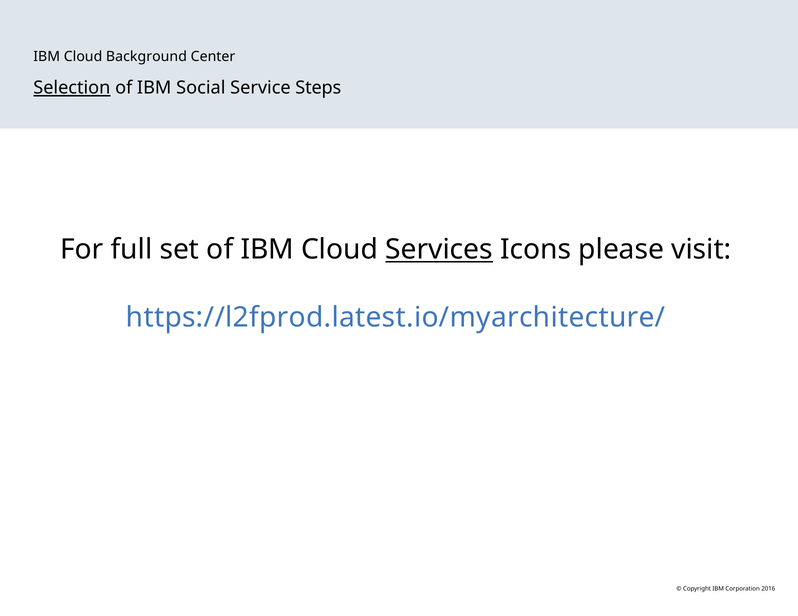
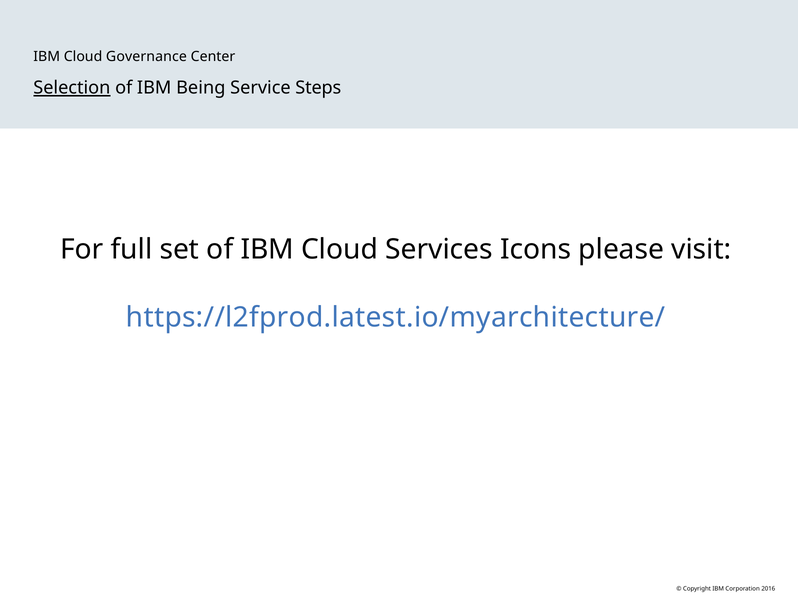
Background: Background -> Governance (146, 57)
Social: Social -> Being (201, 88)
Services underline: present -> none (439, 250)
